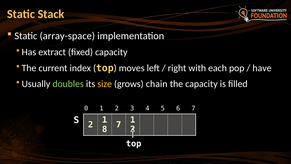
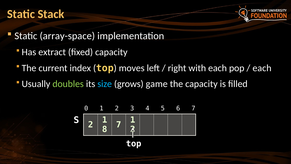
have: have -> each (262, 68)
size colour: yellow -> light blue (105, 84)
chain: chain -> game (157, 84)
